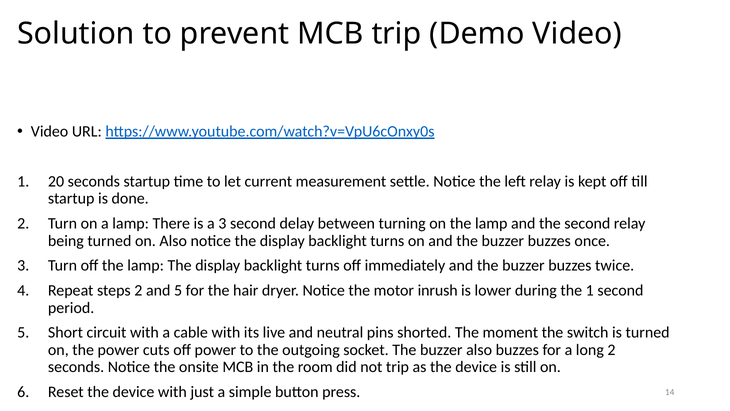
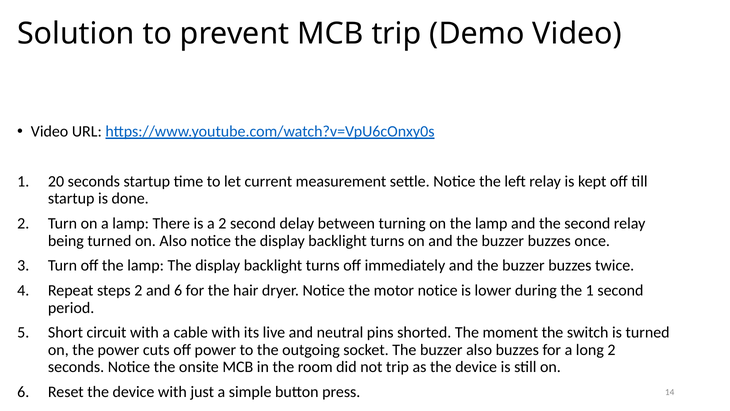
a 3: 3 -> 2 (222, 223)
and 5: 5 -> 6 (178, 290)
motor inrush: inrush -> notice (438, 290)
